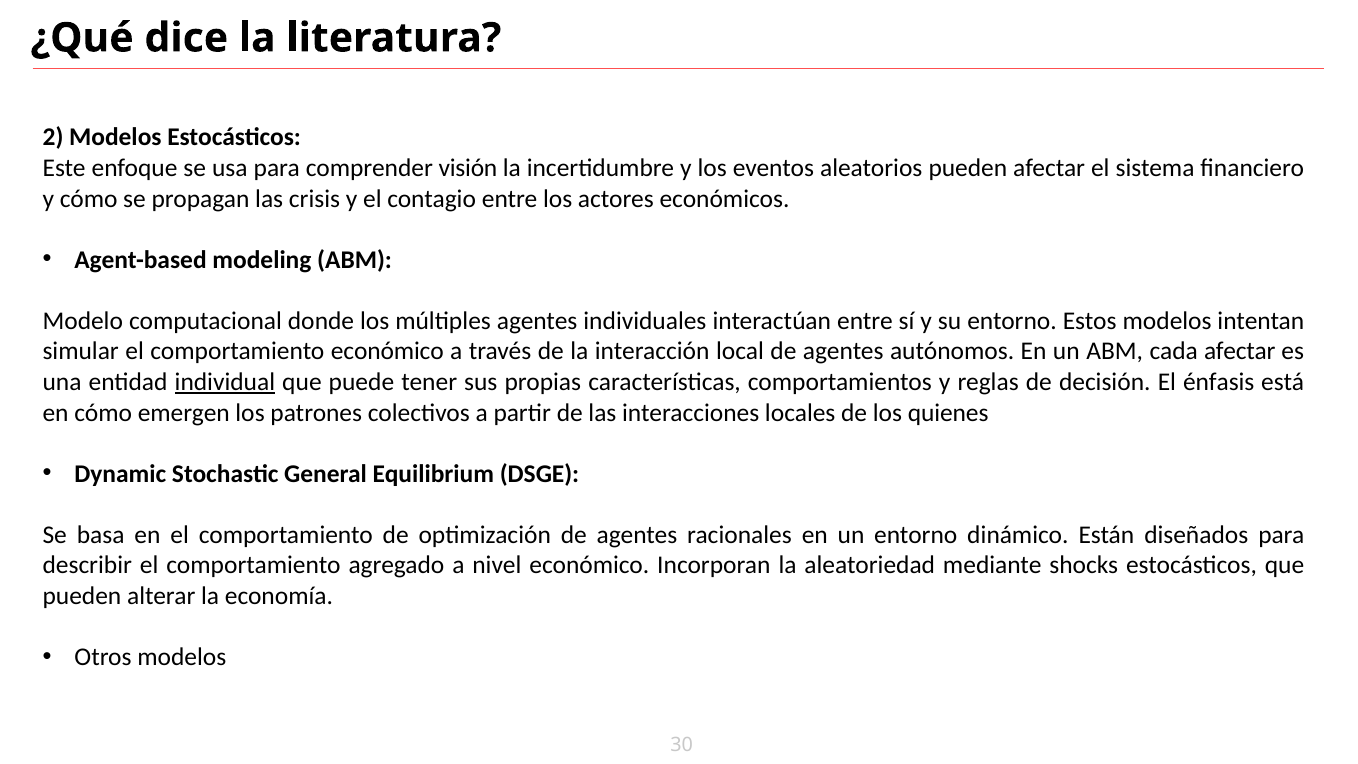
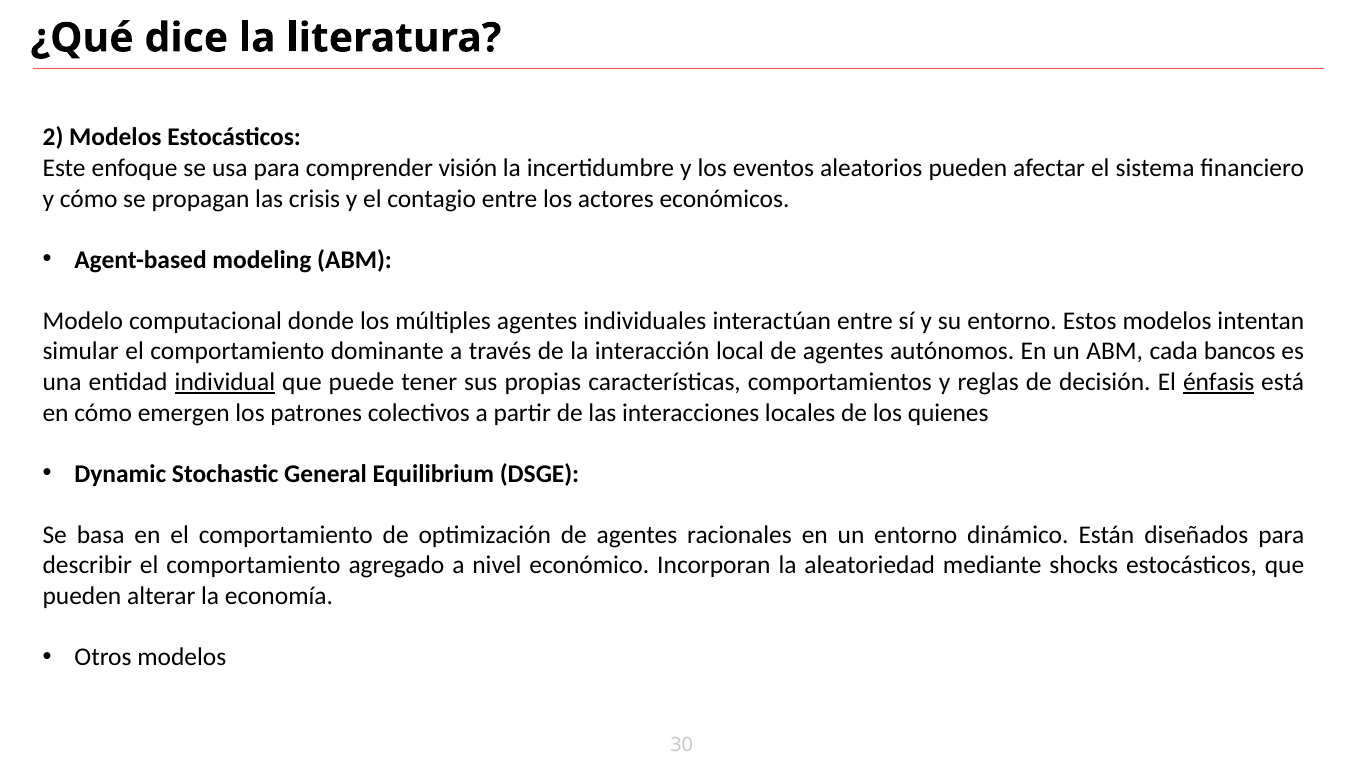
comportamiento económico: económico -> dominante (387, 351)
cada afectar: afectar -> bancos (1240, 351)
énfasis underline: none -> present (1219, 382)
